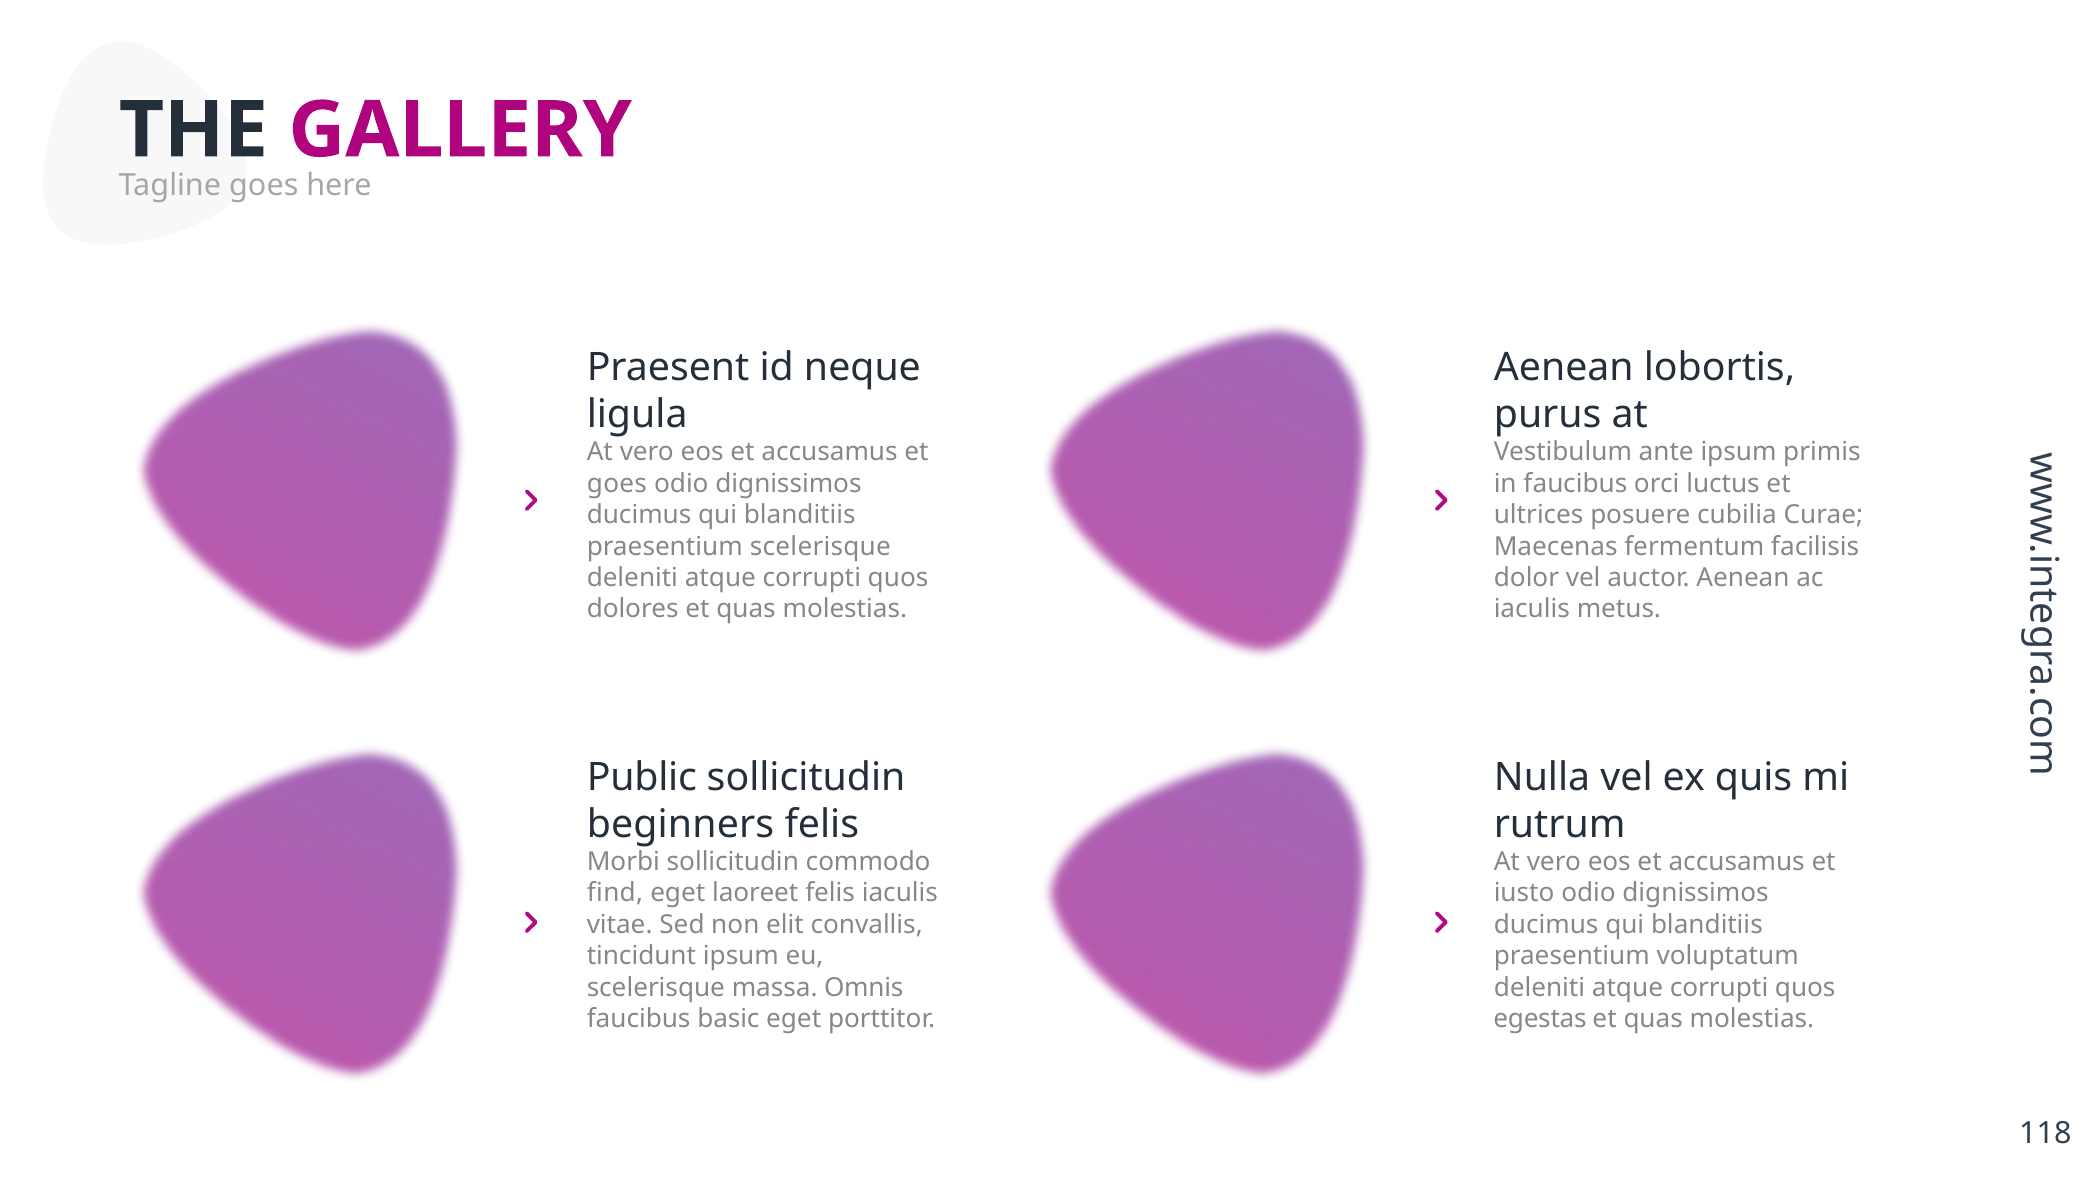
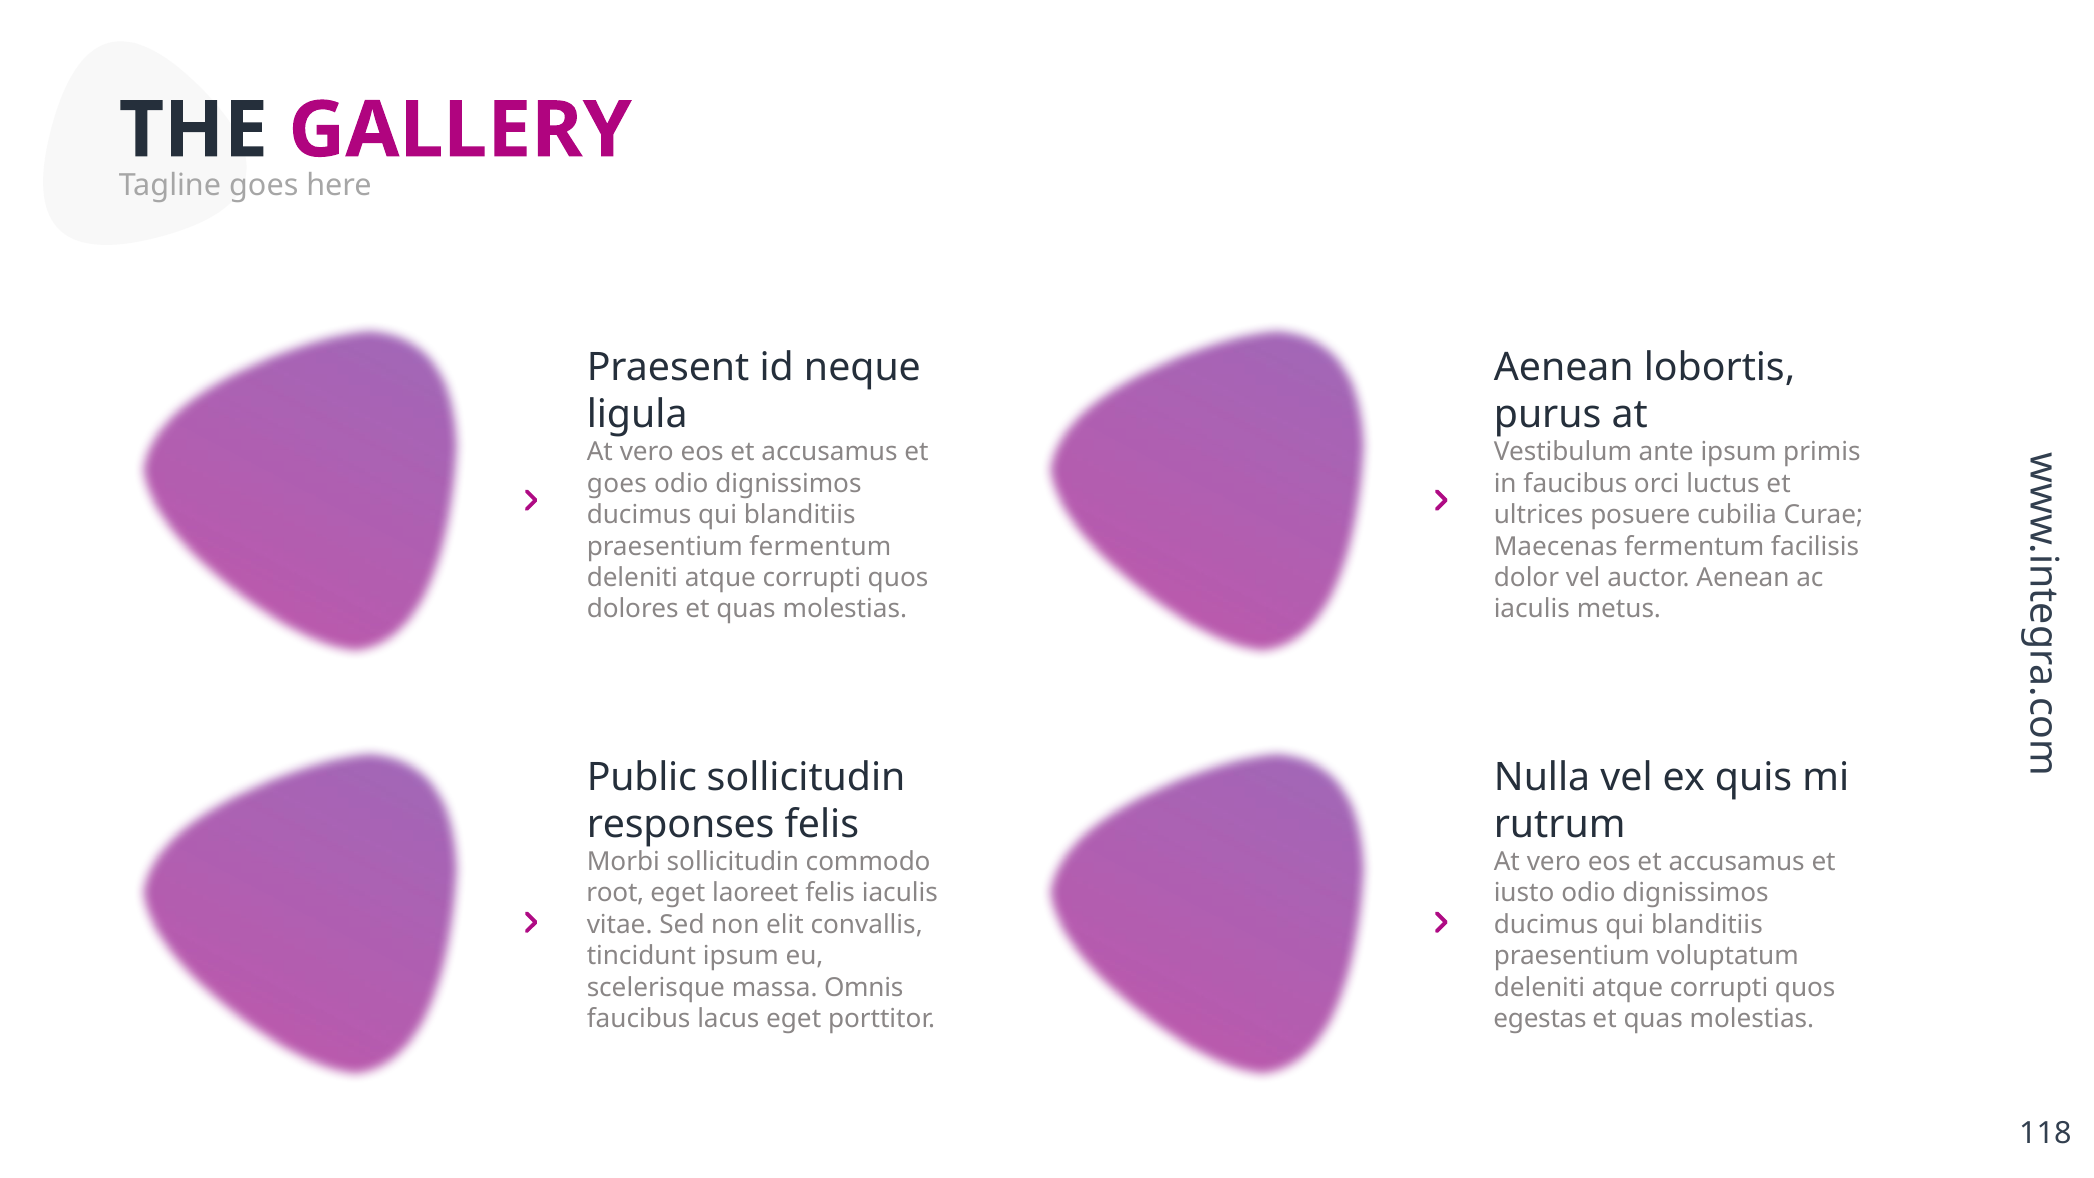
praesentium scelerisque: scelerisque -> fermentum (820, 546)
beginners: beginners -> responses (681, 824)
find: find -> root (615, 893)
basic: basic -> lacus (728, 1019)
